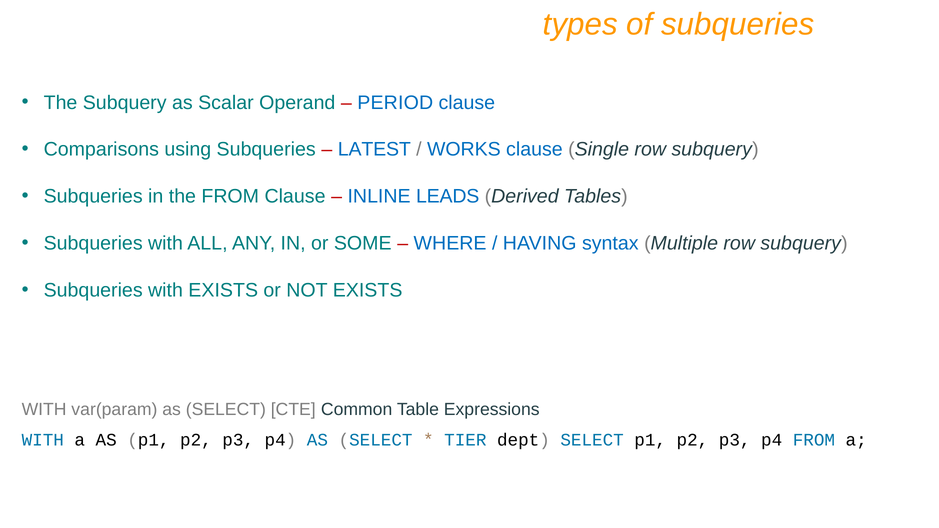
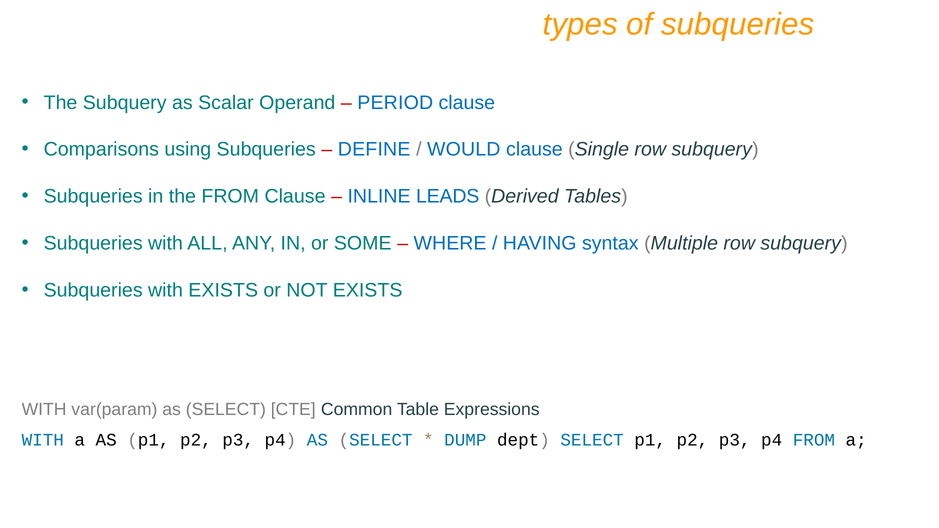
LATEST: LATEST -> DEFINE (374, 150)
WORKS: WORKS -> WOULD (464, 150)
TIER: TIER -> DUMP (465, 440)
